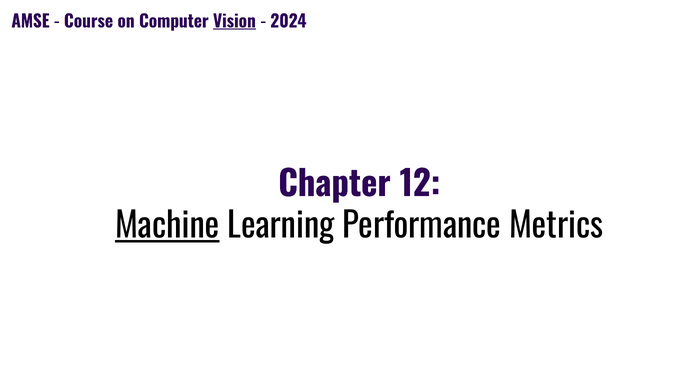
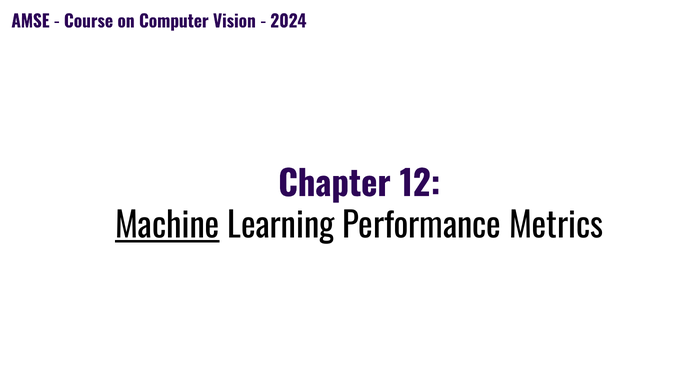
Vision underline: present -> none (234, 22)
